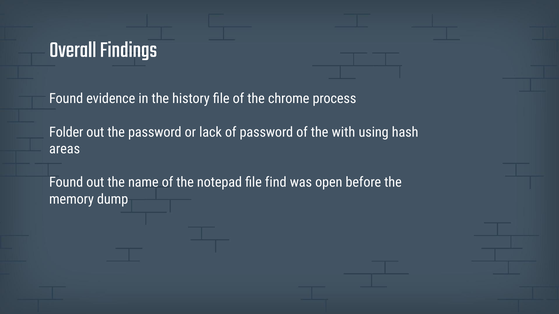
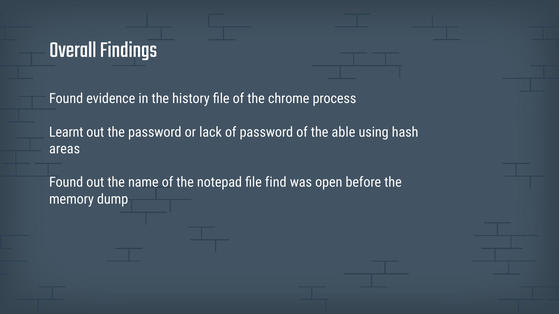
Folder: Folder -> Learnt (66, 132)
with: with -> able (343, 132)
